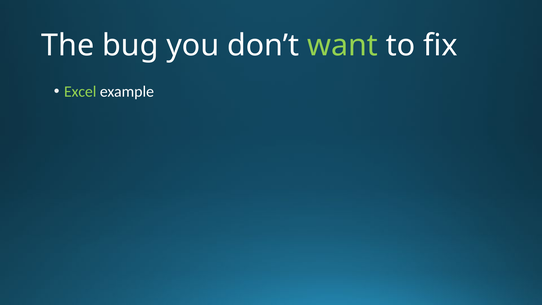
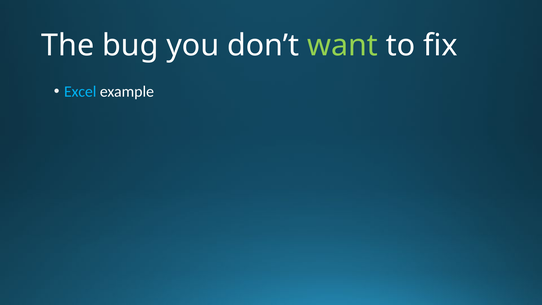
Excel colour: light green -> light blue (80, 92)
